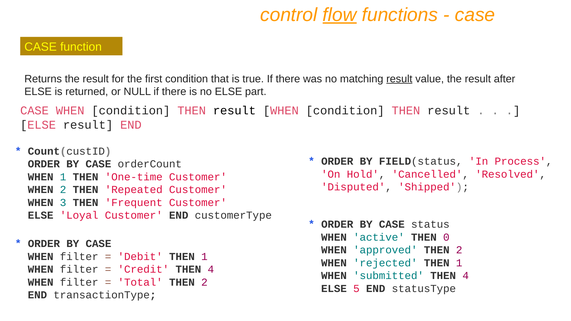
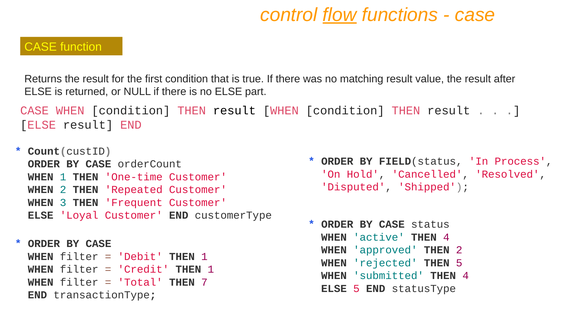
result underline: present -> none (399, 79)
active THEN 0: 0 -> 4 (446, 237)
rejected THEN 1: 1 -> 5 (459, 263)
Credit THEN 4: 4 -> 1 (211, 270)
Total THEN 2: 2 -> 7 (204, 282)
